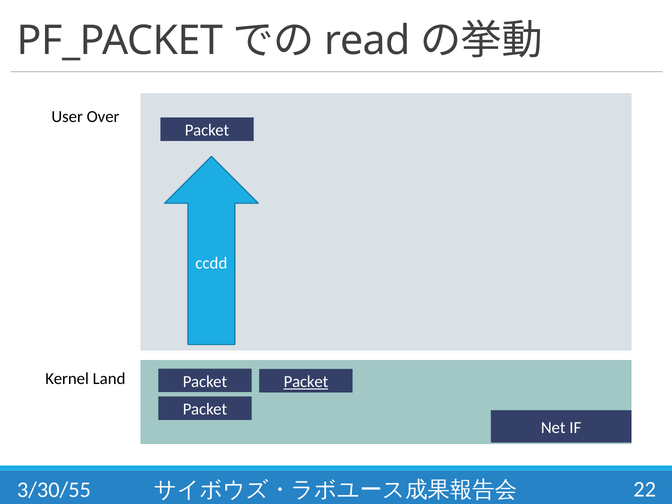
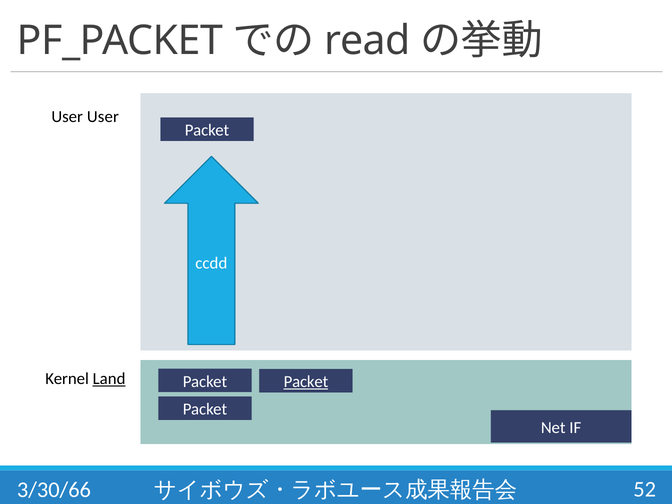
User Over: Over -> User (103, 117)
Land underline: none -> present (109, 379)
3/30/55: 3/30/55 -> 3/30/66 (54, 490)
22: 22 -> 52 (645, 489)
